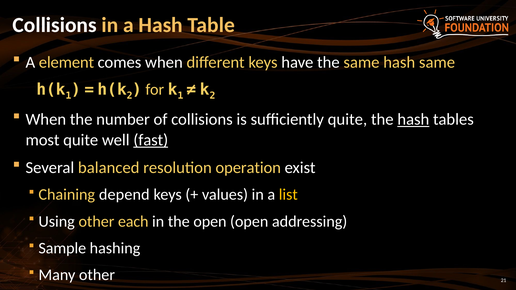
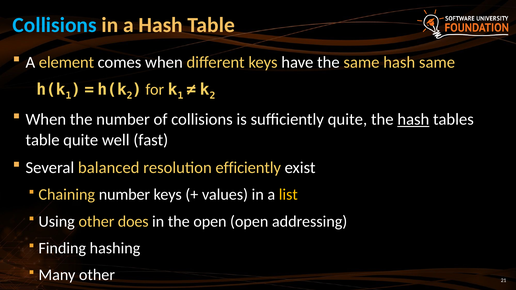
Collisions colour: white -> light blue (55, 25)
most: most -> table (43, 140)
fast underline: present -> none (151, 140)
operation: operation -> efficiently (248, 168)
Chaining depend: depend -> number (124, 195)
each: each -> does (133, 222)
Sample: Sample -> Finding (62, 248)
